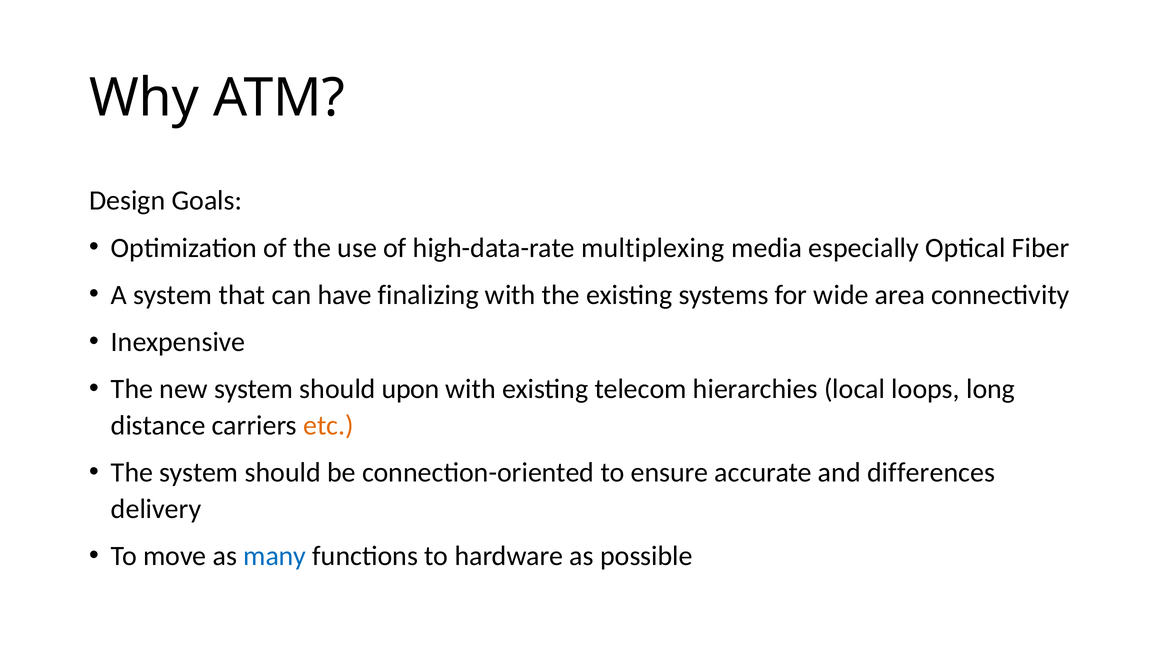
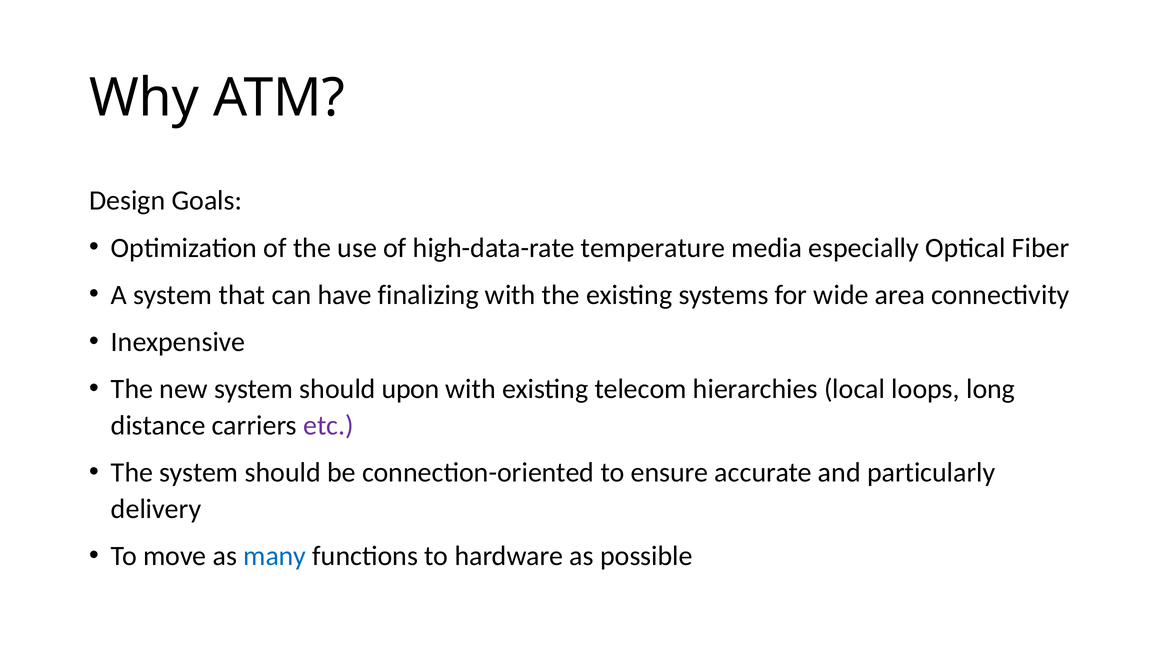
multiplexing: multiplexing -> temperature (653, 248)
etc colour: orange -> purple (328, 425)
differences: differences -> particularly (931, 473)
